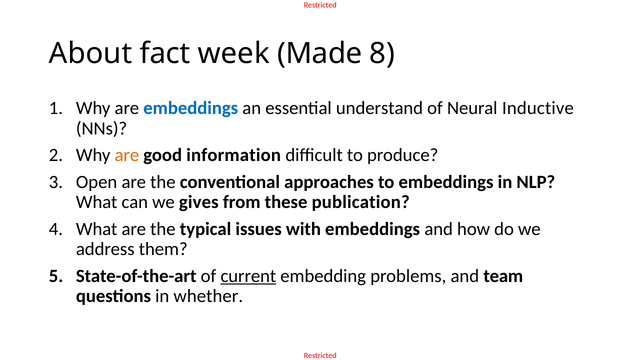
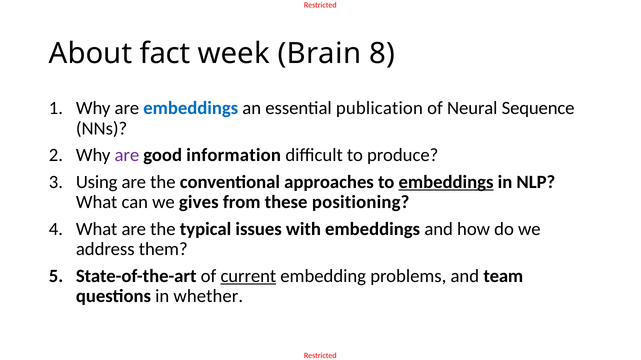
Made: Made -> Brain (319, 54)
understand: understand -> publication (379, 108)
Inductive: Inductive -> Sequence (538, 108)
are colour: orange -> purple (127, 155)
Open: Open -> Using (97, 182)
embeddings underline: none -> present (446, 182)
publication: publication -> positioning (361, 203)
